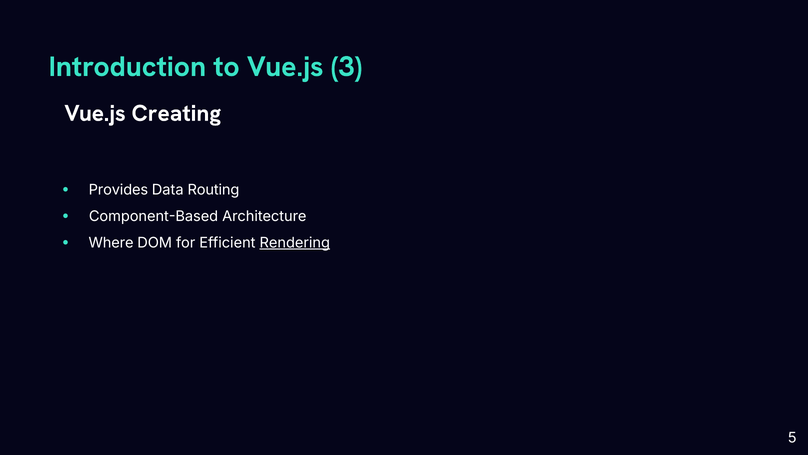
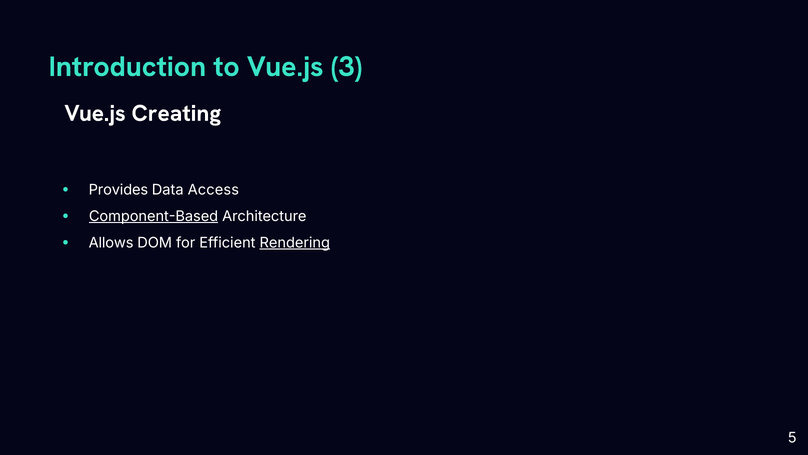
Routing: Routing -> Access (213, 189)
Component-Based underline: none -> present (154, 216)
Where: Where -> Allows (111, 242)
